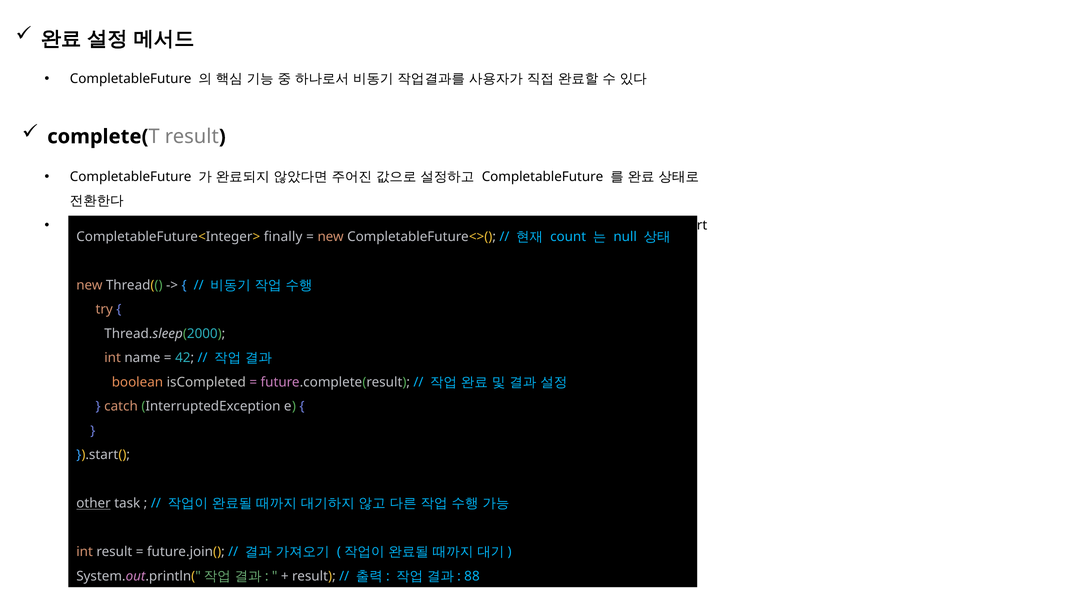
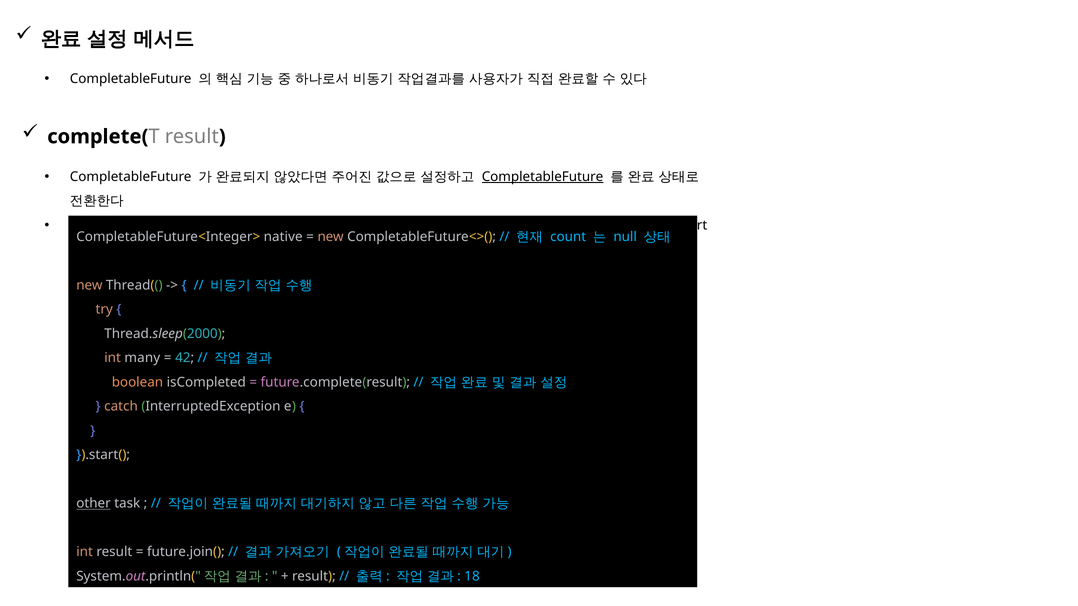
CompletableFuture underline: none -> present (543, 177)
finally: finally -> native (283, 237)
name: name -> many (142, 358)
88: 88 -> 18 (472, 576)
